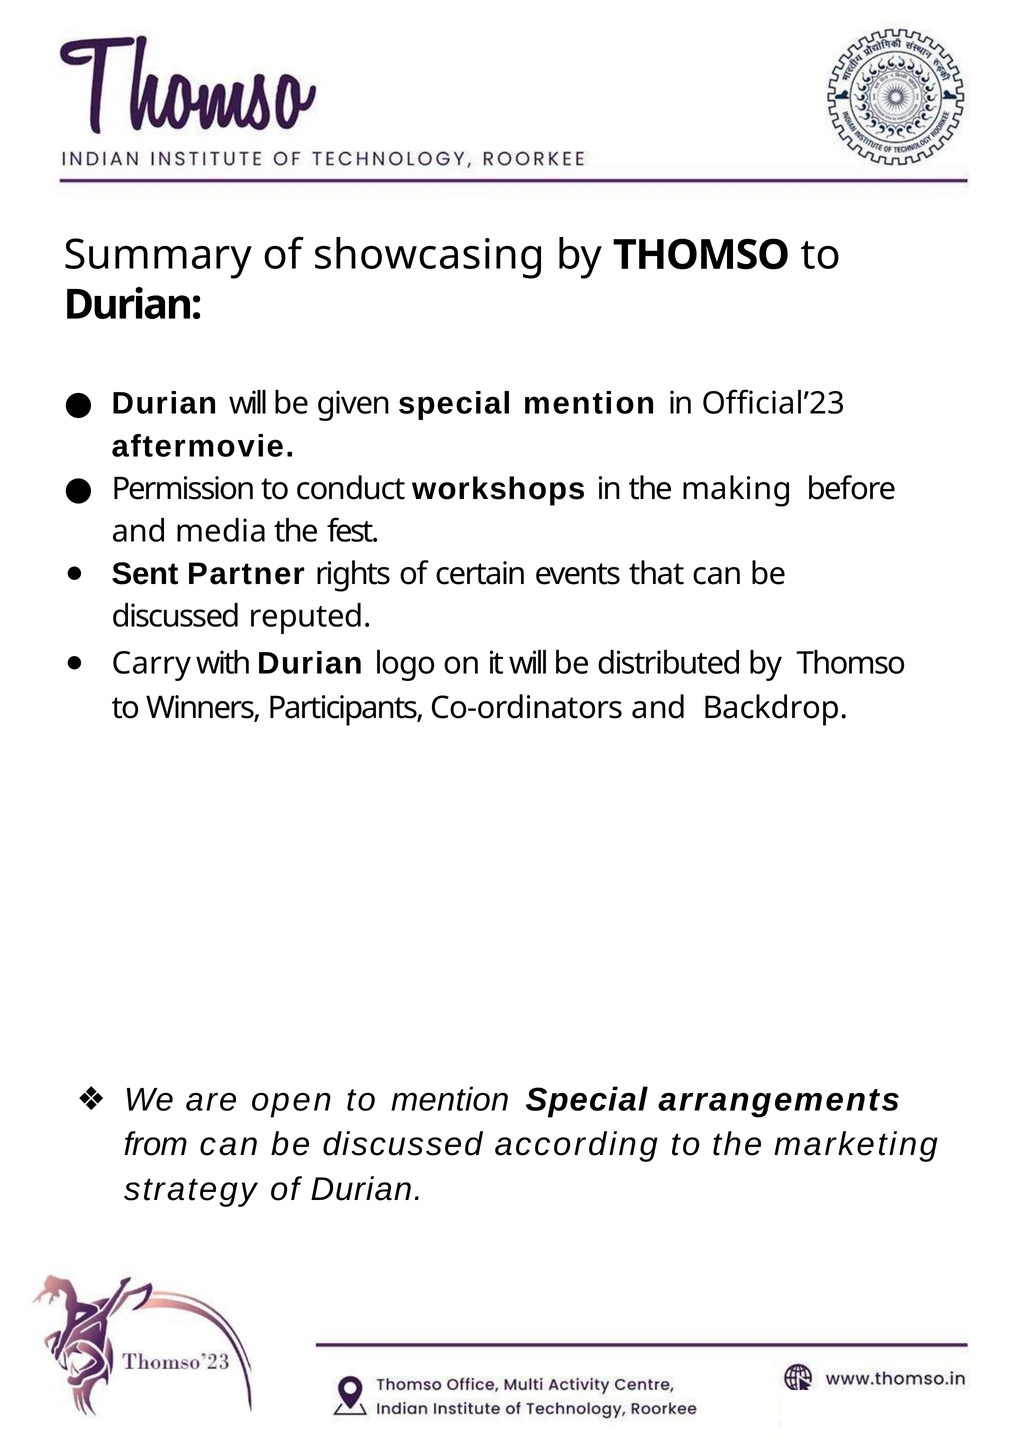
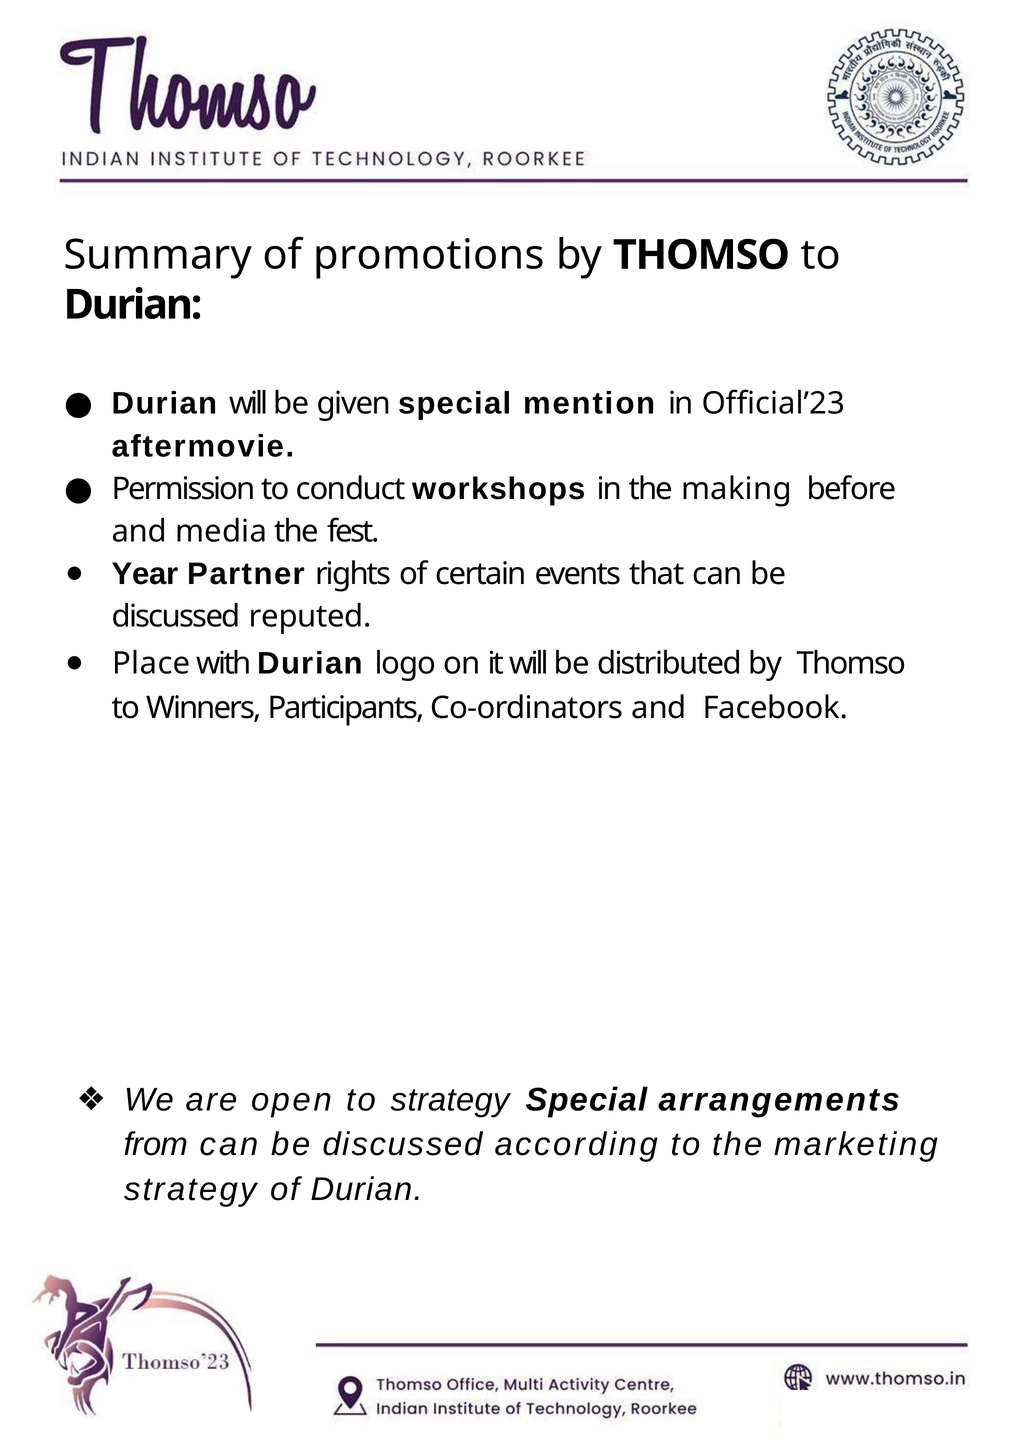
showcasing: showcasing -> promotions (429, 255)
Sent: Sent -> Year (145, 574)
Carry: Carry -> Place (151, 664)
Backdrop: Backdrop -> Facebook (775, 709)
to mention: mention -> strategy (450, 1101)
